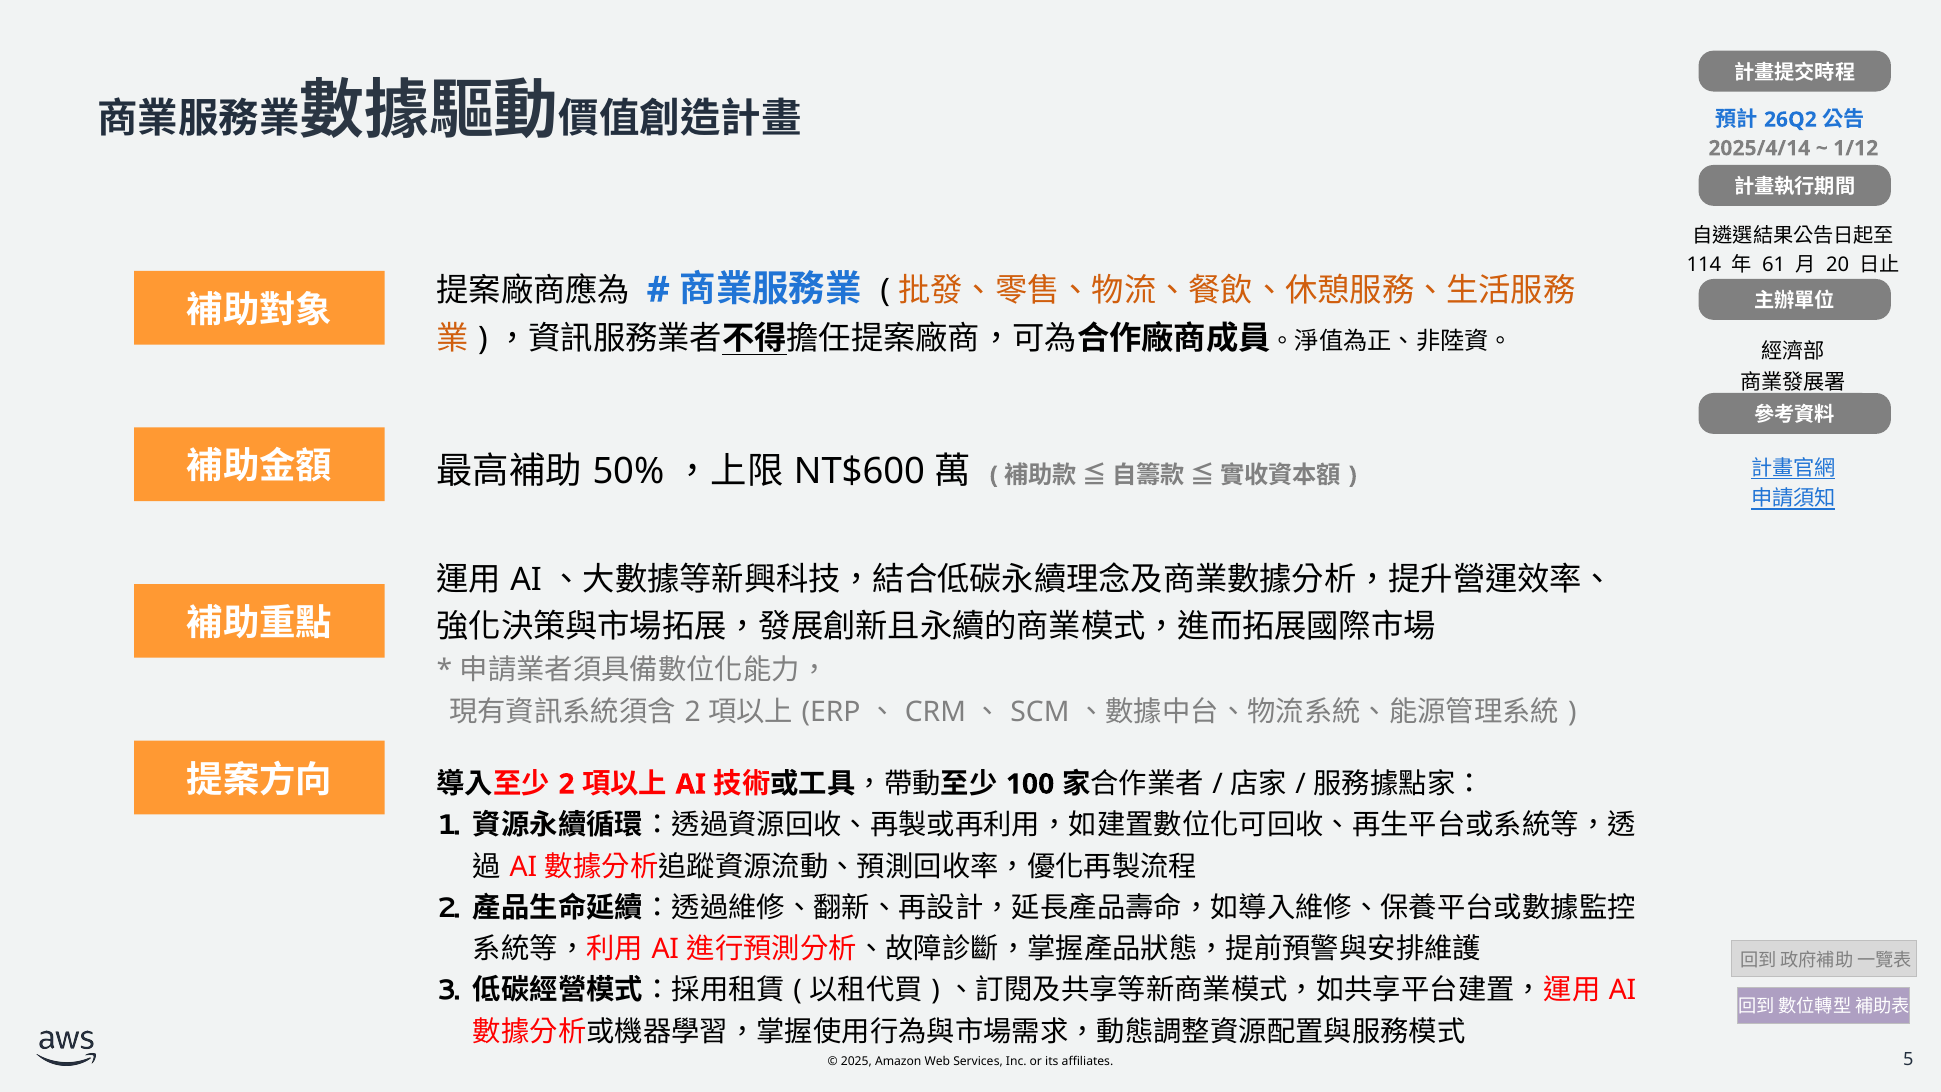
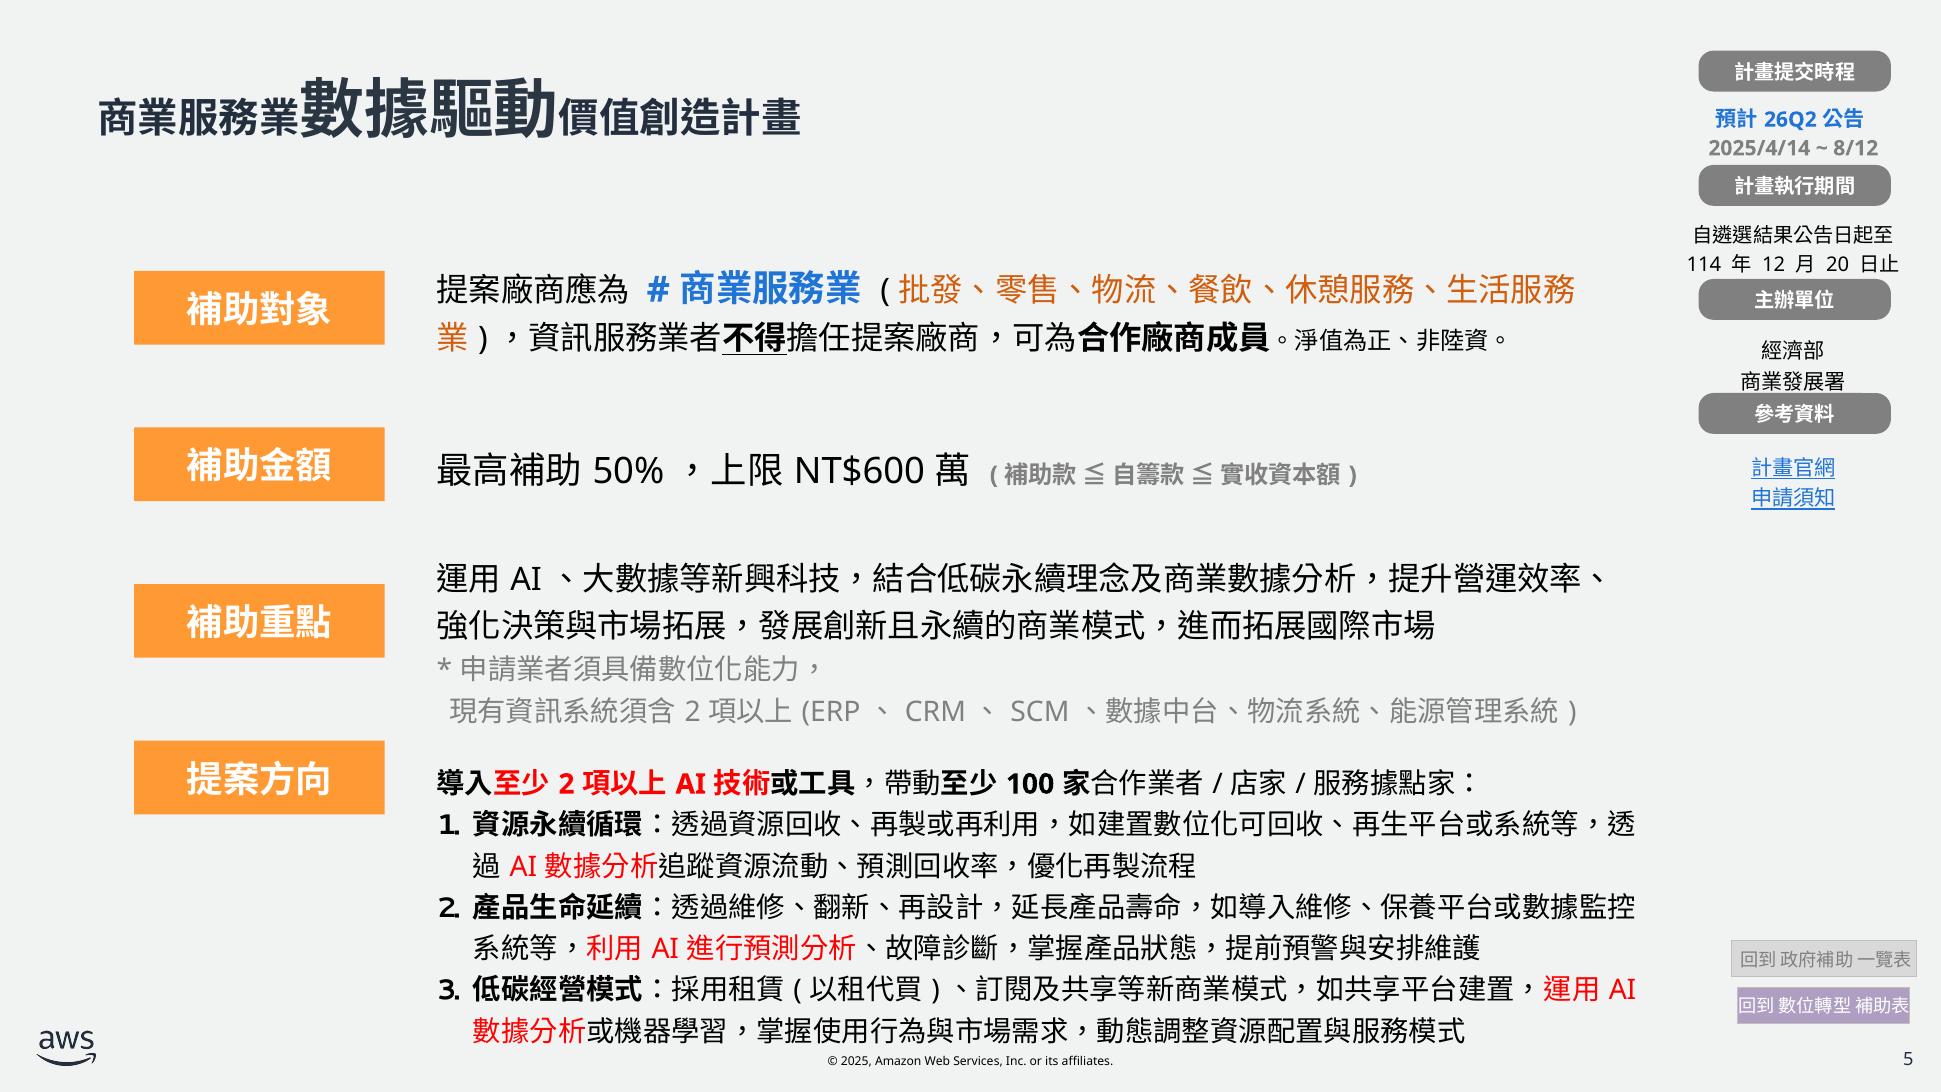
1/12: 1/12 -> 8/12 (1856, 148)
61: 61 -> 12 (1774, 265)
